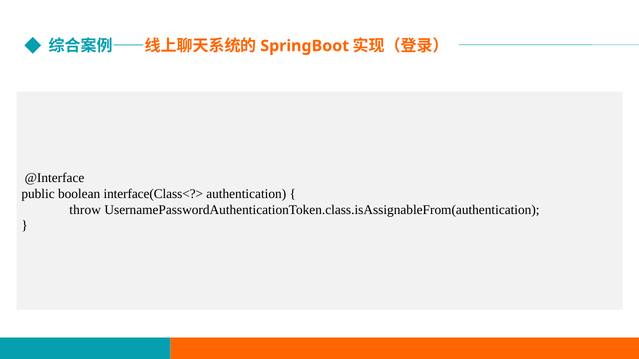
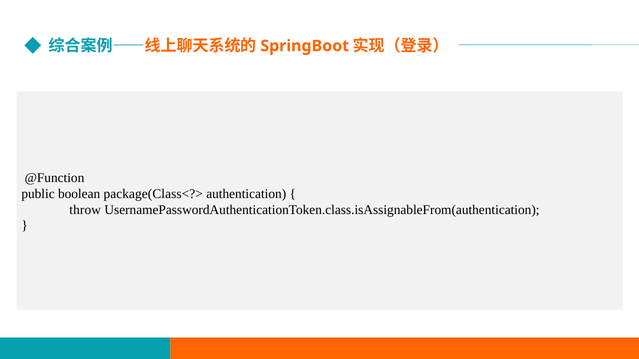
@Interface: @Interface -> @Function (55, 178)
interface(Class<?>: interface(Class<?> -> package(Class<?> (153, 194)
